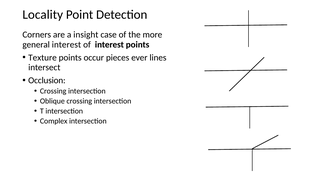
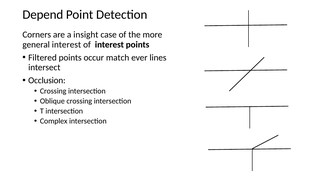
Locality: Locality -> Depend (43, 15)
Texture: Texture -> Filtered (43, 58)
pieces: pieces -> match (118, 58)
